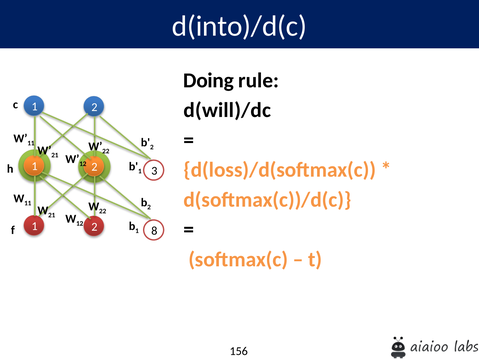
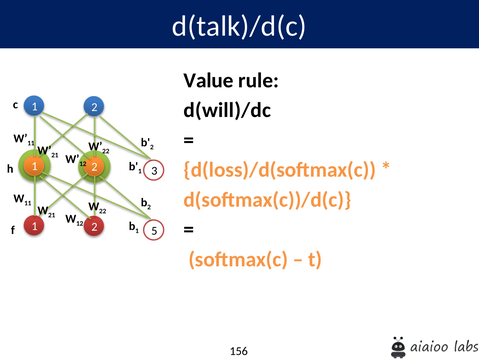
d(into)/d(c: d(into)/d(c -> d(talk)/d(c (239, 26)
Doing: Doing -> Value (209, 81)
8: 8 -> 5 (154, 231)
